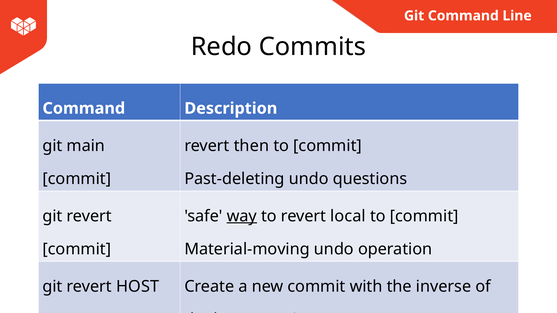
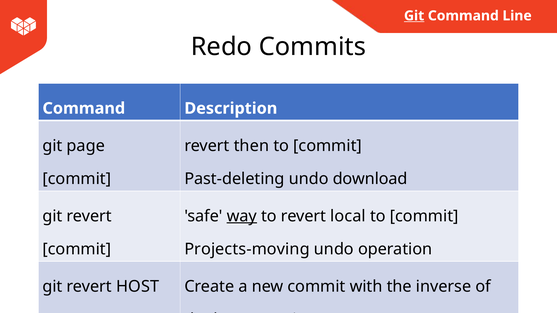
Git underline: none -> present (414, 16)
main: main -> page (86, 146)
questions: questions -> download (370, 179)
Material-moving: Material-moving -> Projects-moving (247, 249)
